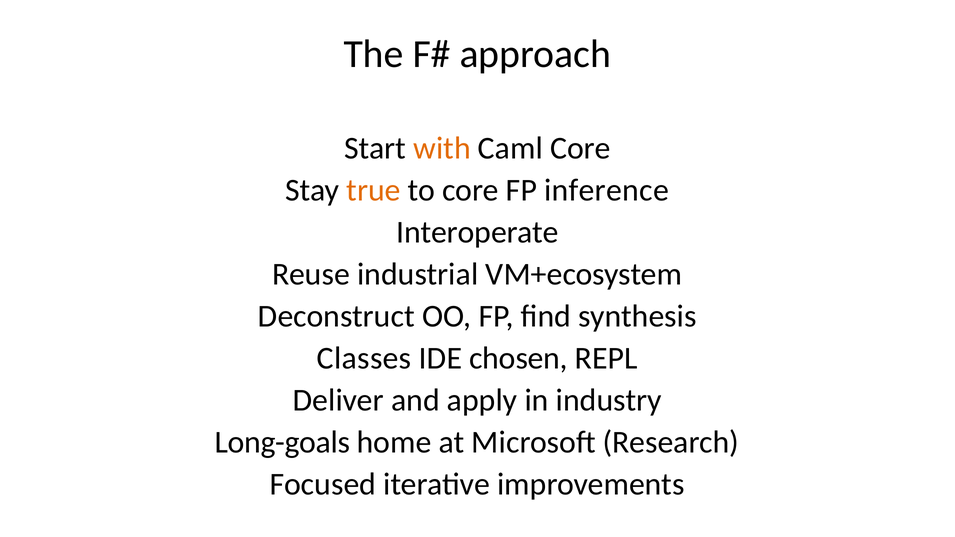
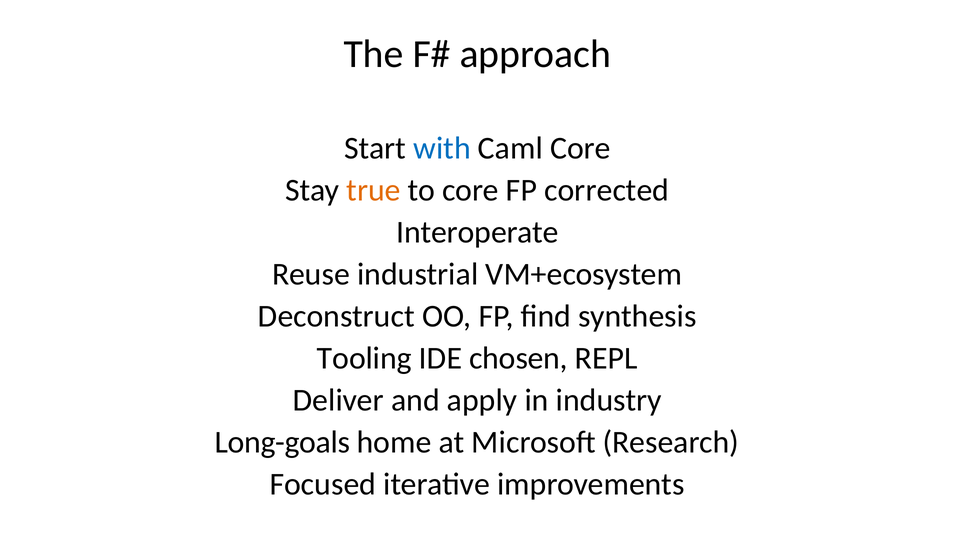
with colour: orange -> blue (442, 148)
inference: inference -> corrected (607, 190)
Classes: Classes -> Tooling (364, 358)
